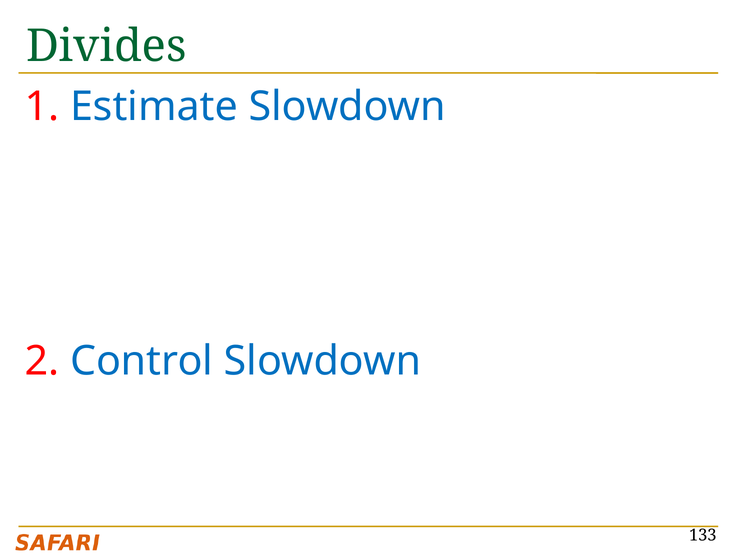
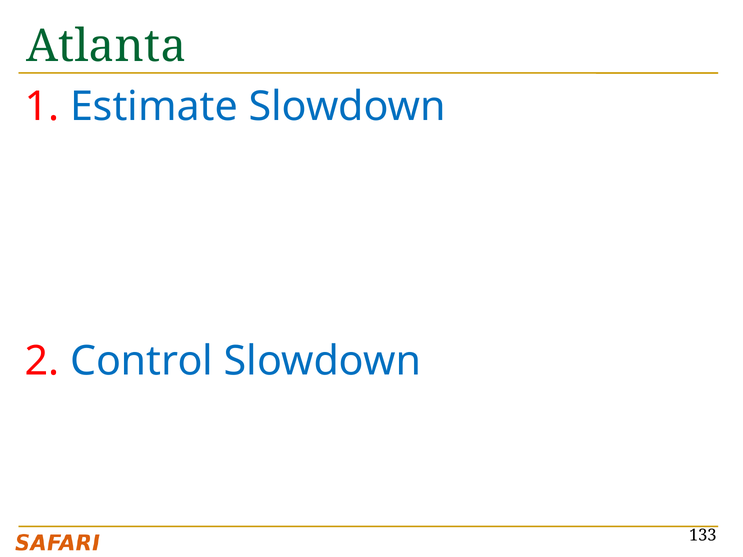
Divides: Divides -> Atlanta (106, 47)
